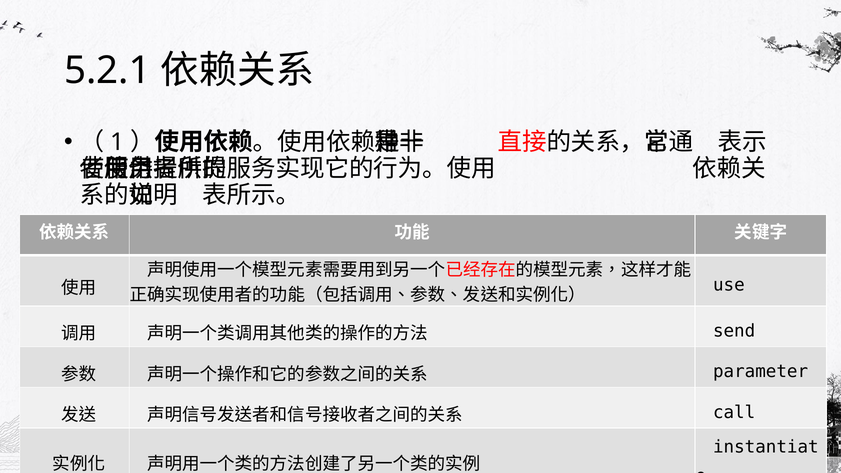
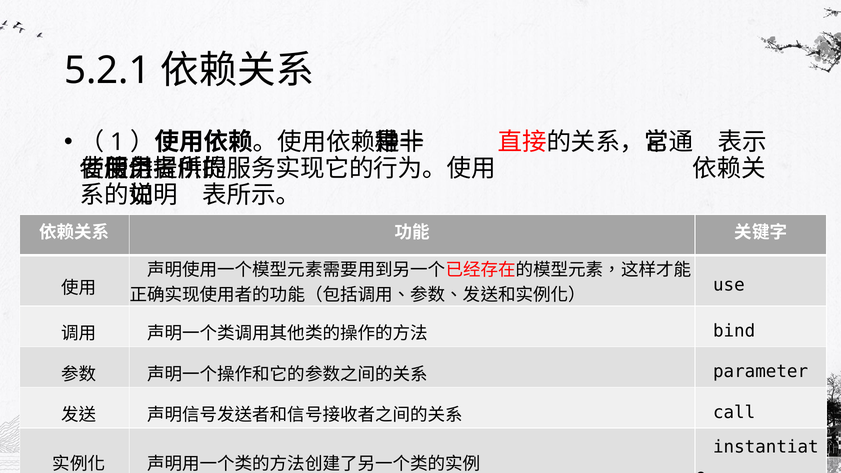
send: send -> bind (734, 331)
